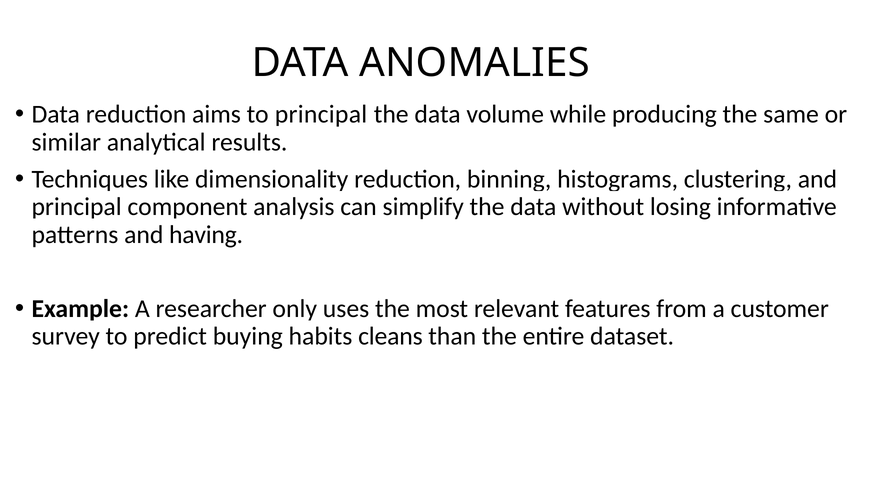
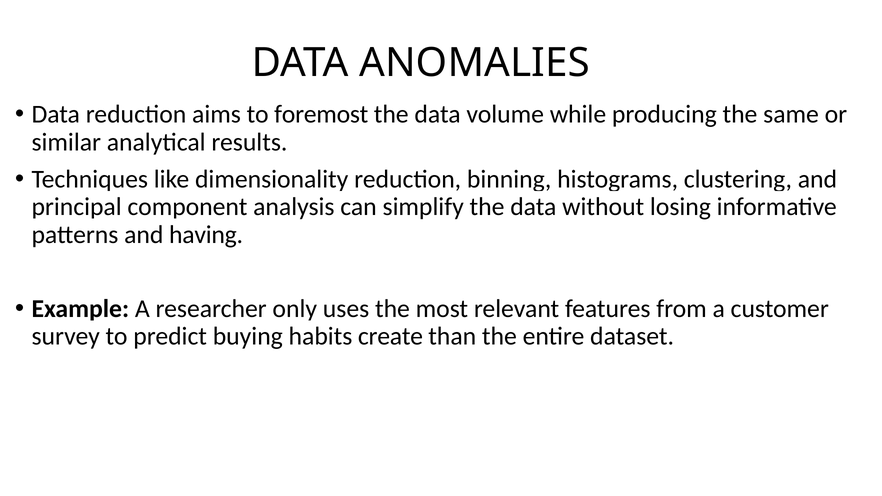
principal: principal -> foremost (321, 114)
cleans: cleans -> create (391, 337)
